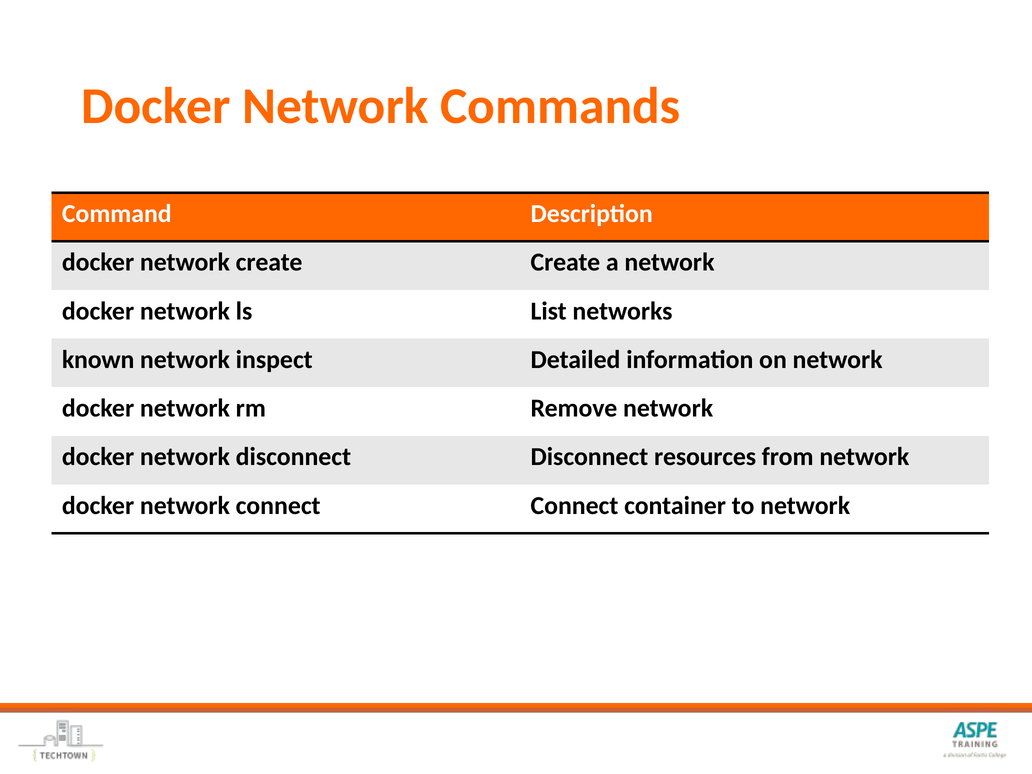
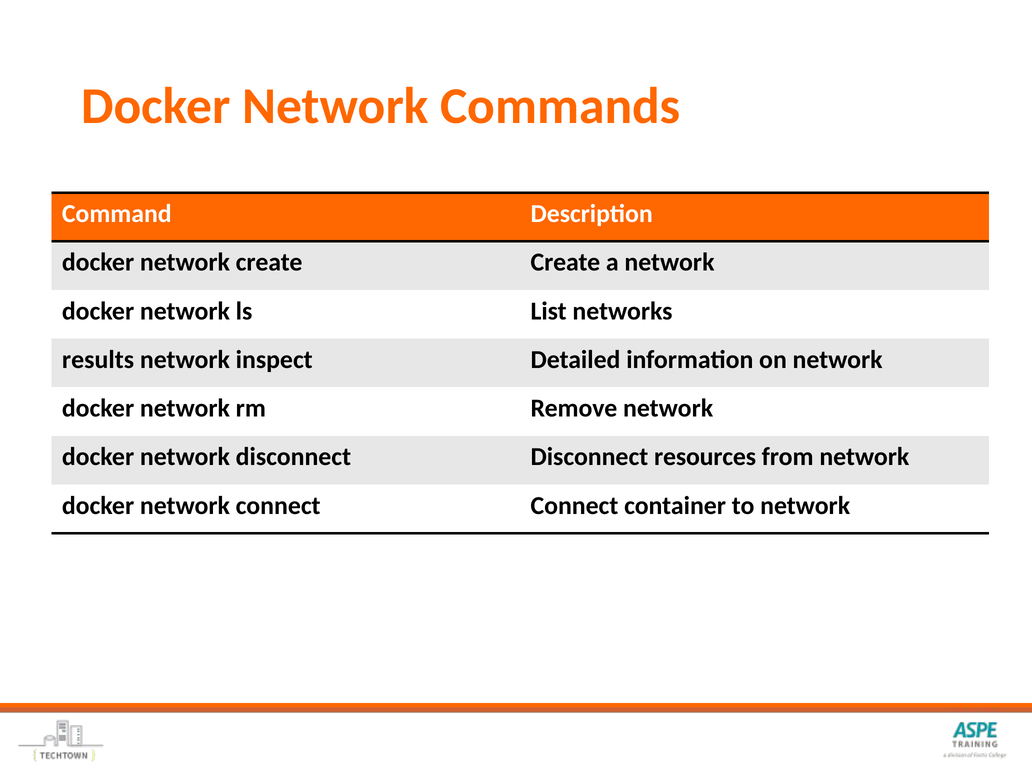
known: known -> results (98, 360)
